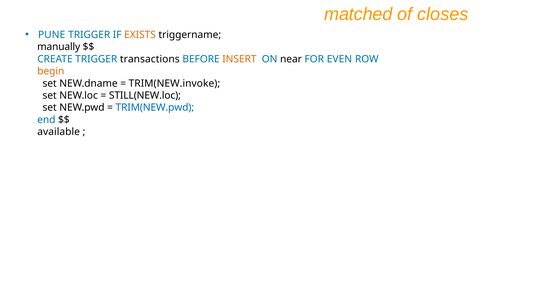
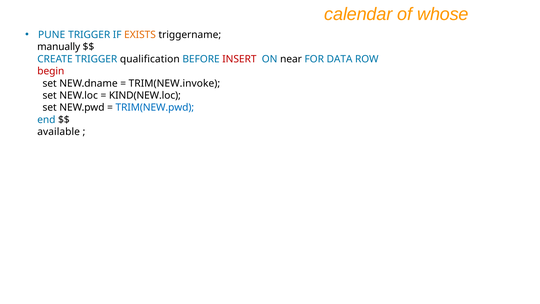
matched: matched -> calendar (358, 14)
closes: closes -> whose (443, 14)
transactions: transactions -> qualification (150, 59)
INSERT colour: orange -> red (239, 59)
EVEN: EVEN -> DATA (340, 59)
begin colour: orange -> red (51, 71)
STILL(NEW.loc: STILL(NEW.loc -> KIND(NEW.loc (145, 95)
